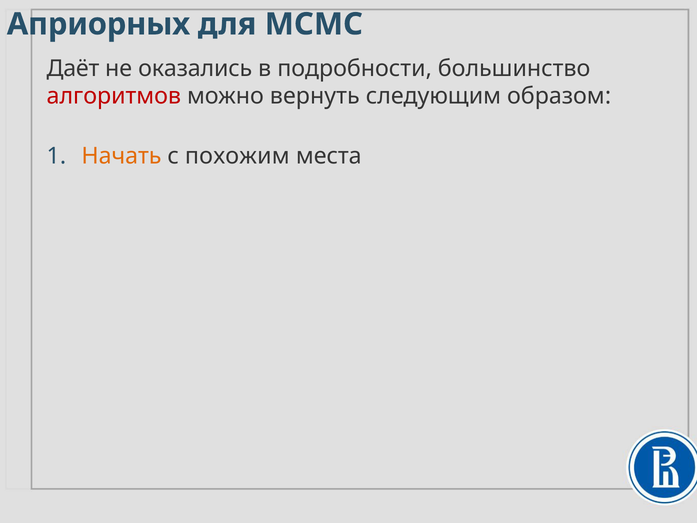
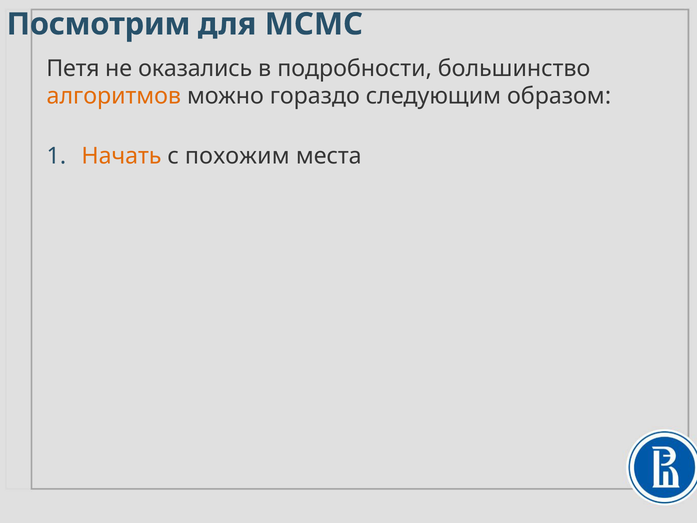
Априорных: Априорных -> Посмотрим (98, 24)
Даёт: Даёт -> Петя (73, 68)
алгоритмов colour: red -> orange (114, 96)
вернуть: вернуть -> гораздо (315, 96)
